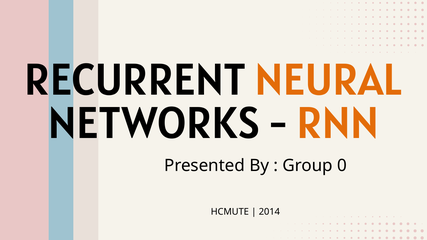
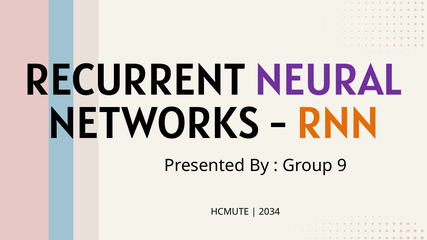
NEURAL colour: orange -> purple (329, 80)
0: 0 -> 9 (342, 166)
2014: 2014 -> 2034 (269, 212)
